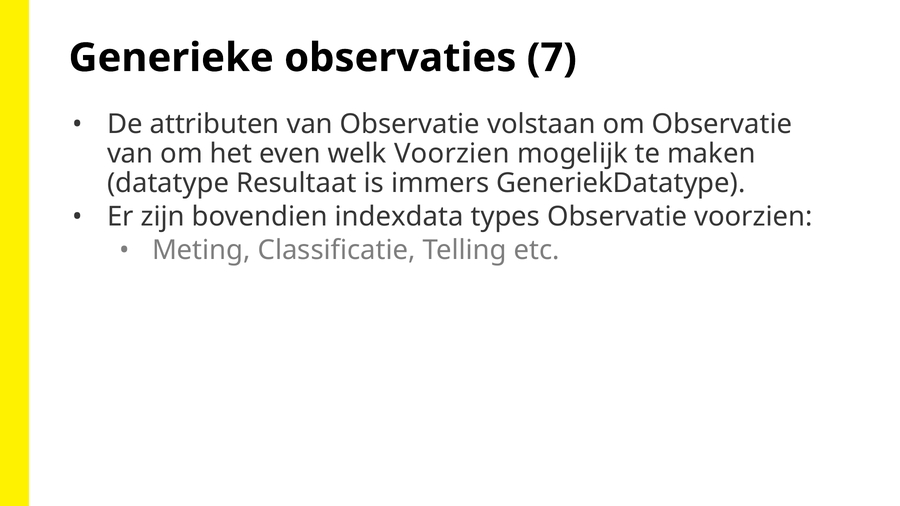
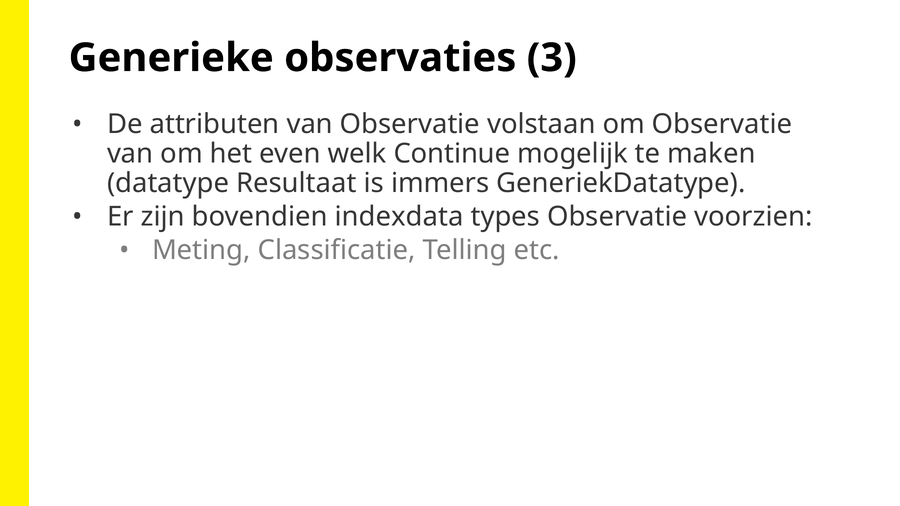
7: 7 -> 3 (552, 58)
welk Voorzien: Voorzien -> Continue (452, 154)
